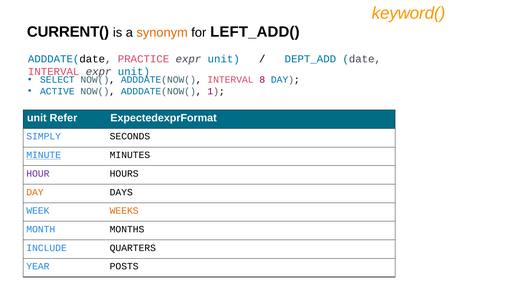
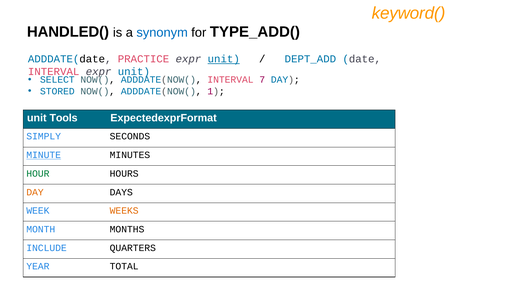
CURRENT(: CURRENT( -> HANDLED( (68, 32)
synonym colour: orange -> blue (162, 33)
LEFT_ADD(: LEFT_ADD( -> TYPE_ADD( (255, 32)
unit underline: none -> present (224, 59)
8: 8 -> 7 (262, 80)
ACTIVE: ACTIVE -> STORED (57, 91)
Refer: Refer -> Tools (64, 118)
HOUR colour: purple -> green (38, 174)
POSTS: POSTS -> TOTAL (124, 267)
